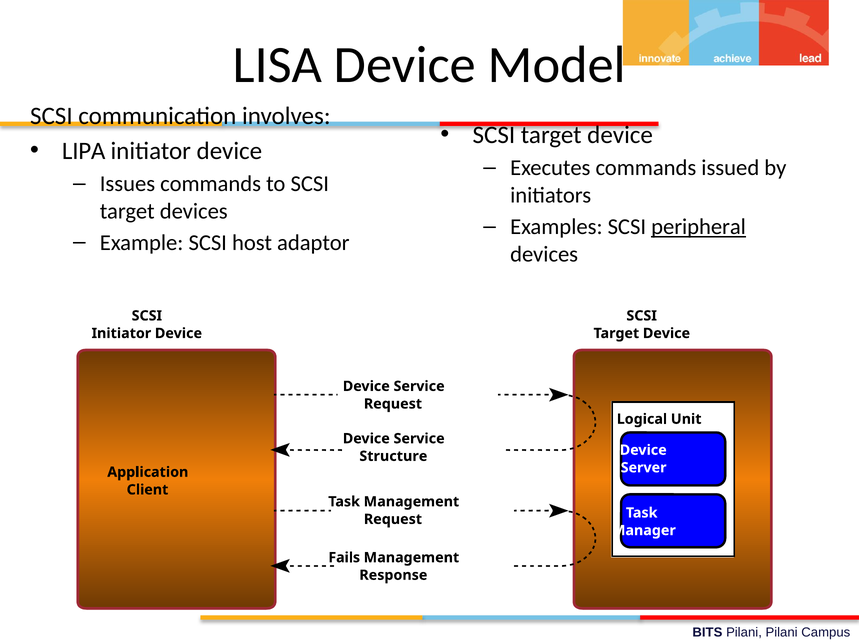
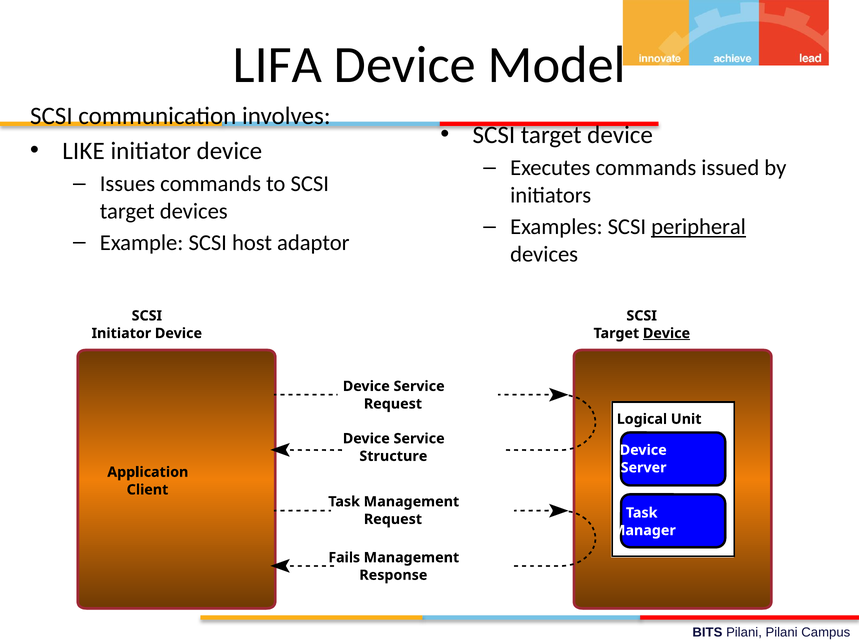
LISA: LISA -> LIFA (277, 65)
LIPA: LIPA -> LIKE (84, 151)
Device underline: none -> present (666, 333)
